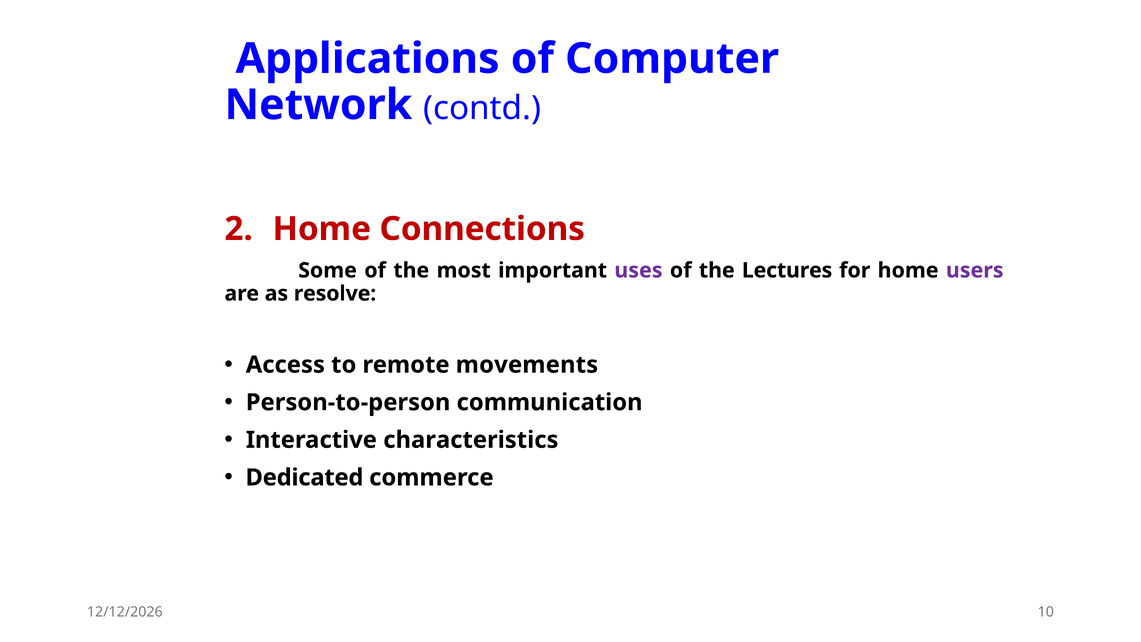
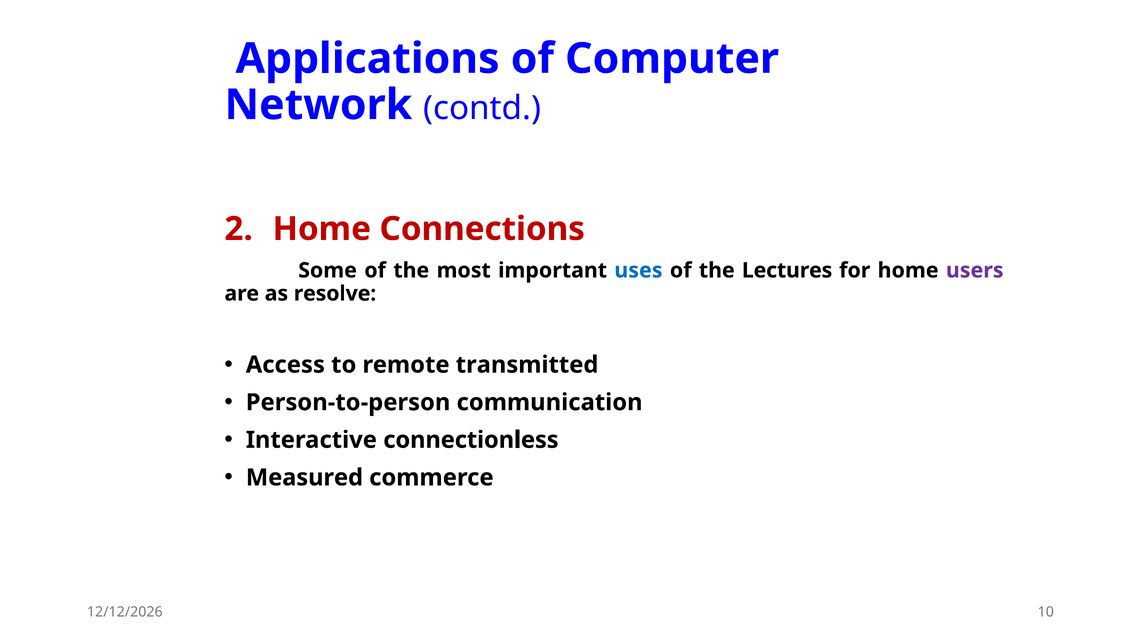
uses colour: purple -> blue (638, 270)
movements: movements -> transmitted (527, 365)
characteristics: characteristics -> connectionless (471, 440)
Dedicated: Dedicated -> Measured (304, 477)
